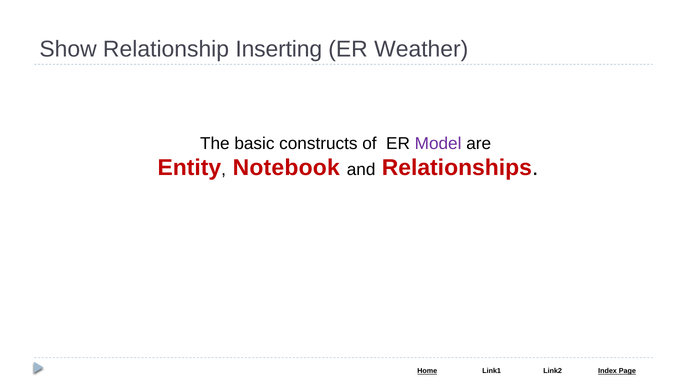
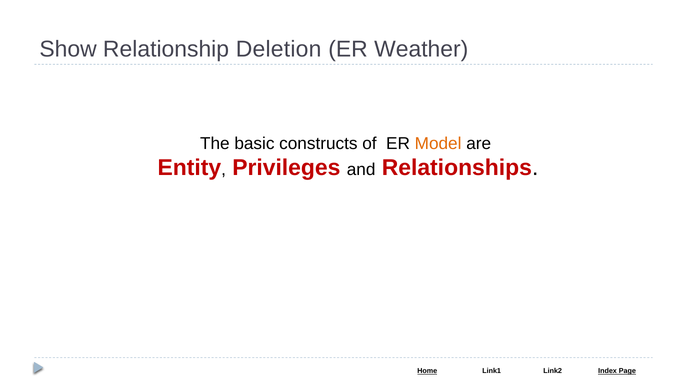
Inserting: Inserting -> Deletion (279, 49)
Model colour: purple -> orange (438, 144)
Notebook: Notebook -> Privileges (286, 168)
